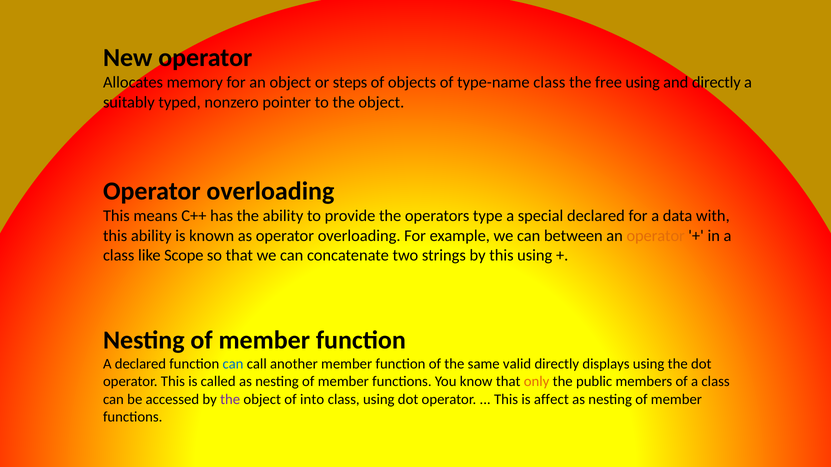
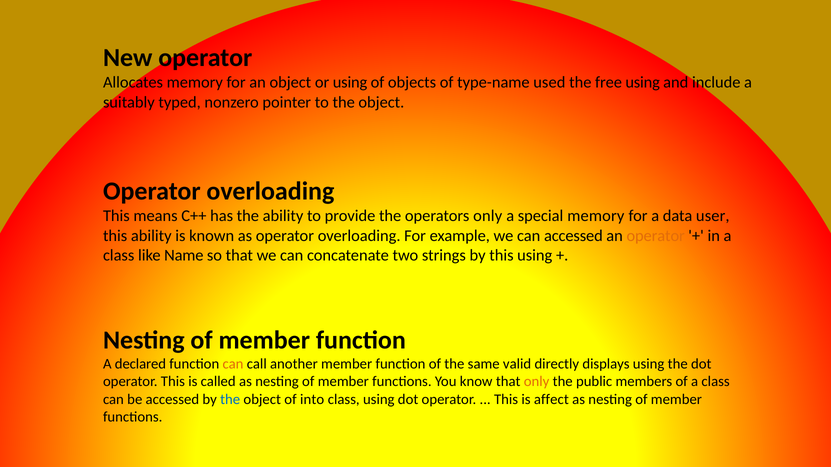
or steps: steps -> using (350, 83)
type-name class: class -> used (549, 83)
and directly: directly -> include (716, 83)
operators type: type -> only (488, 216)
special declared: declared -> memory (596, 216)
with: with -> user (713, 216)
can between: between -> accessed (573, 236)
Scope: Scope -> Name (184, 256)
can colour: blue -> orange (233, 364)
the colour: purple -> blue (230, 400)
